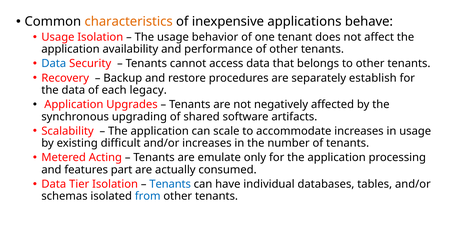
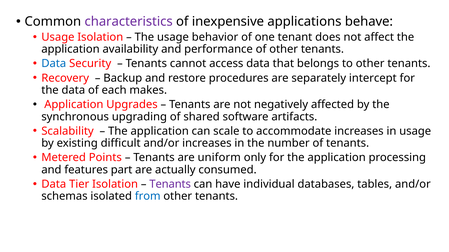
characteristics colour: orange -> purple (129, 22)
establish: establish -> intercept (373, 78)
legacy: legacy -> makes (148, 90)
Acting: Acting -> Points (105, 158)
emulate: emulate -> uniform (219, 158)
Tenants colour: blue -> purple (170, 185)
